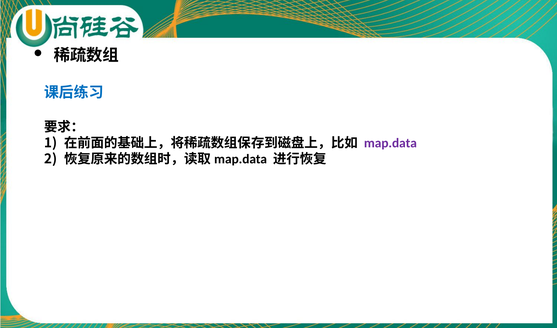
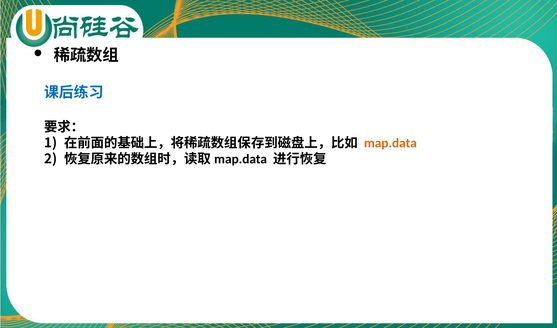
map.data colour: purple -> orange (390, 143)
